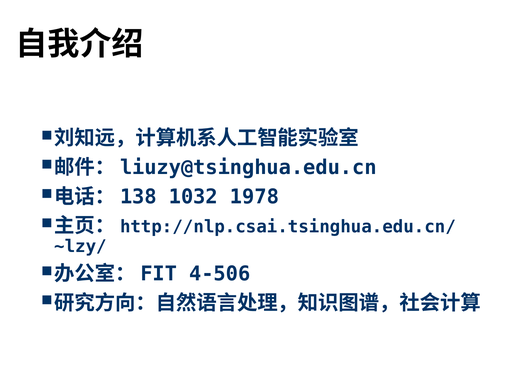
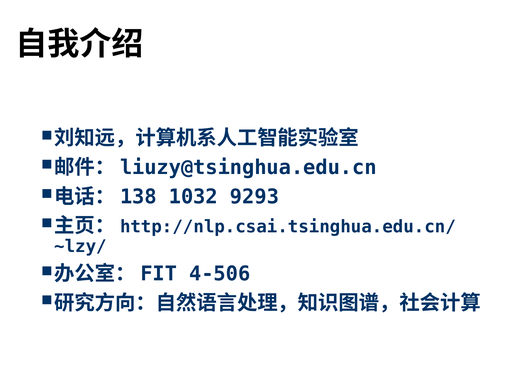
1978: 1978 -> 9293 (254, 197)
